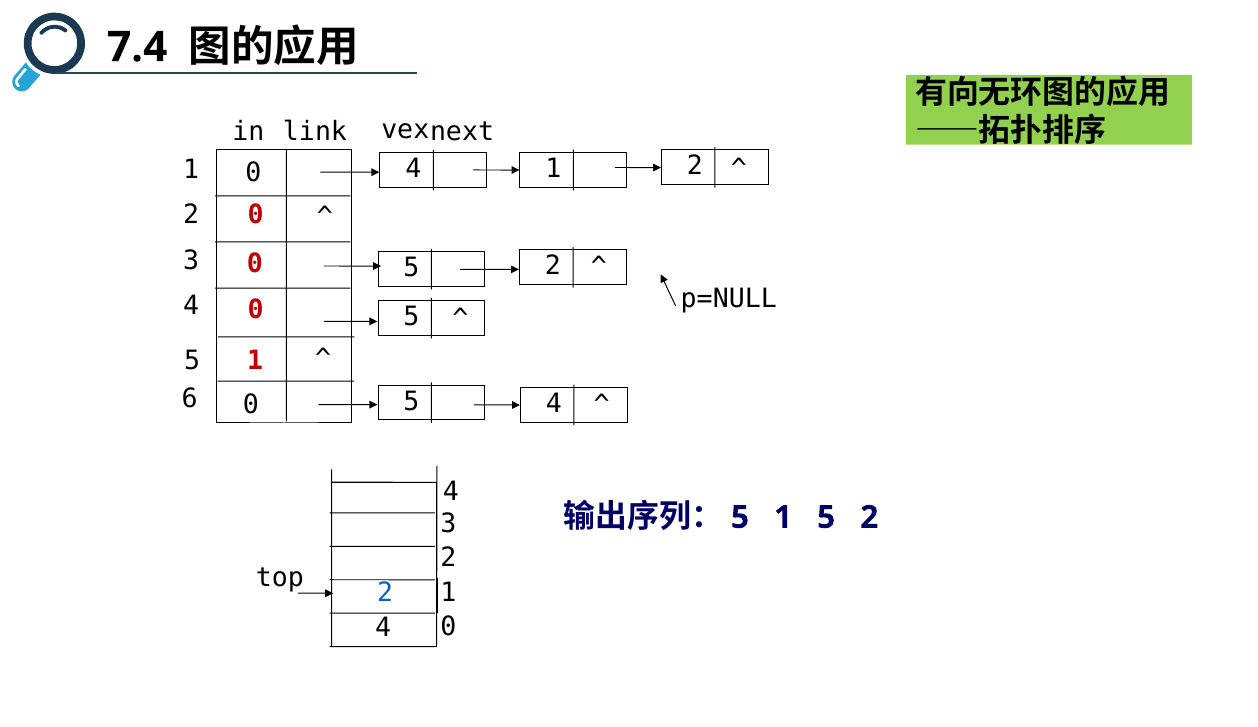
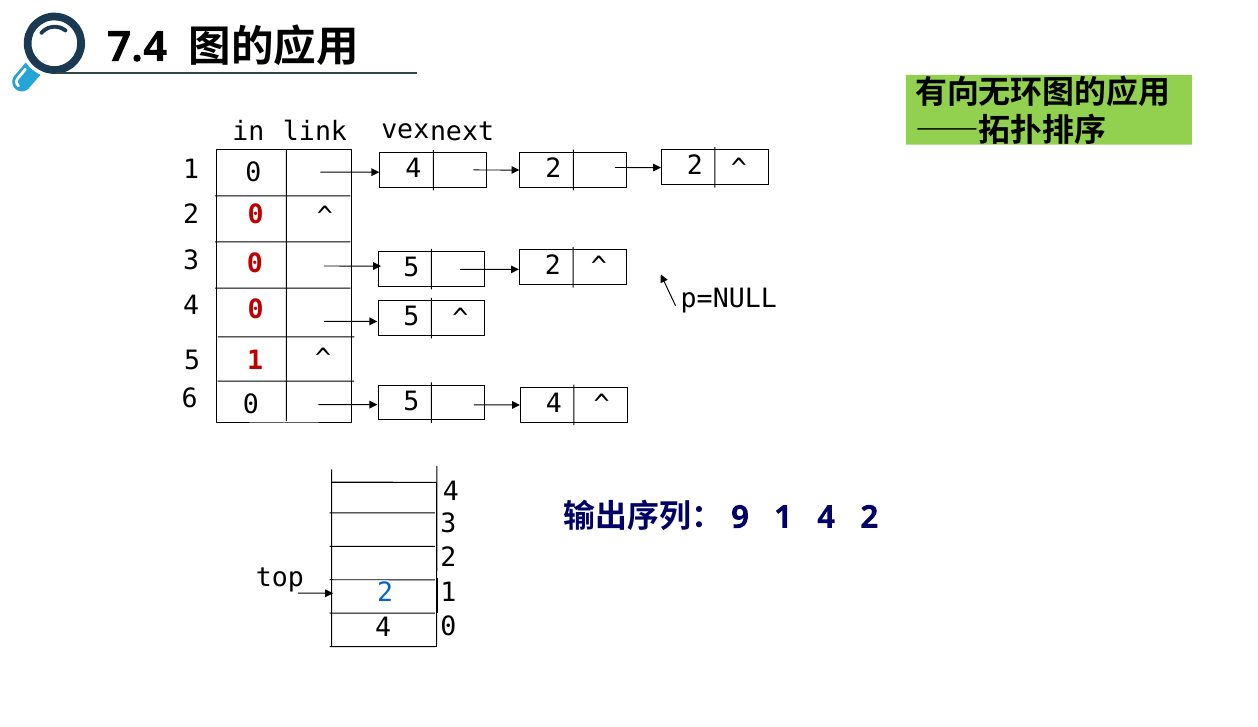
1: 1 -> 2 (553, 169)
5: 5 -> 9 (740, 517)
1 5: 5 -> 4 (826, 517)
